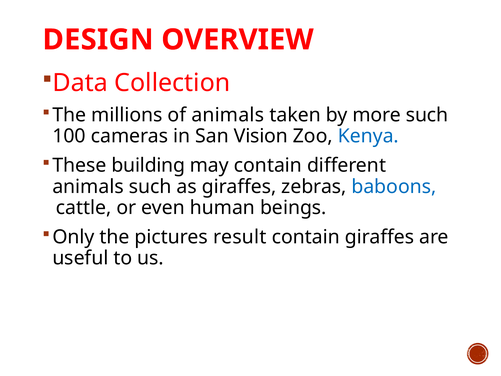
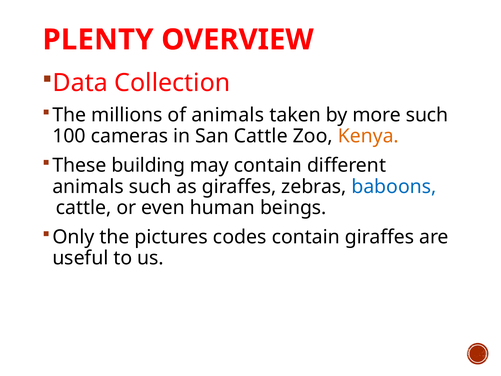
DESIGN: DESIGN -> PLENTY (98, 40)
San Vision: Vision -> Cattle (261, 136)
Kenya colour: blue -> orange (368, 136)
result: result -> codes (240, 237)
